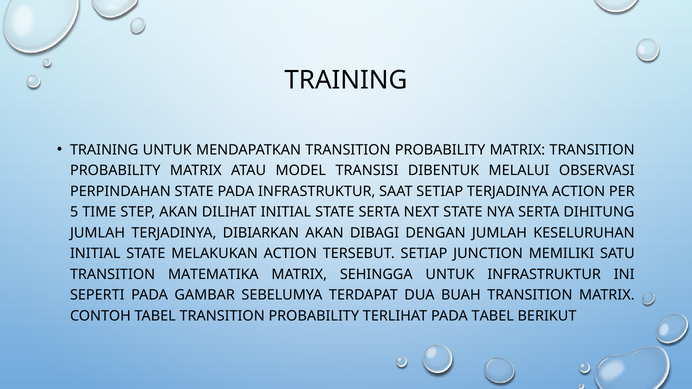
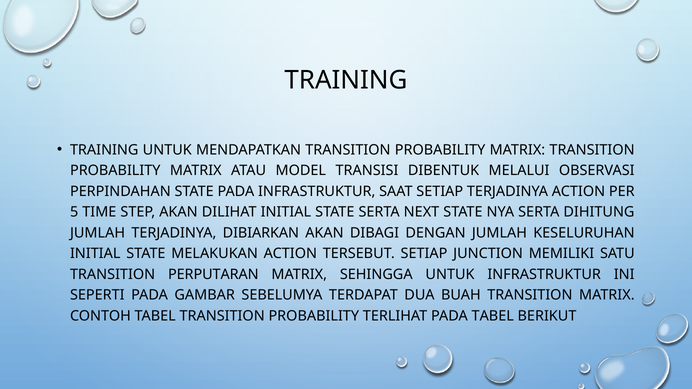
MATEMATIKA: MATEMATIKA -> PERPUTARAN (213, 275)
